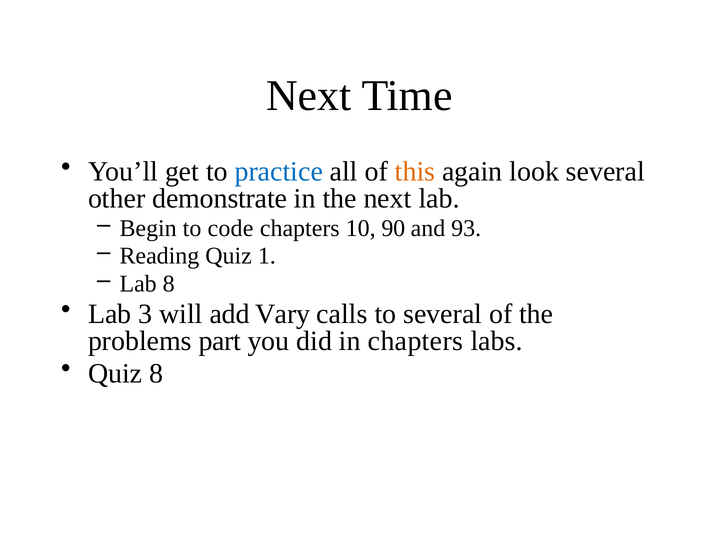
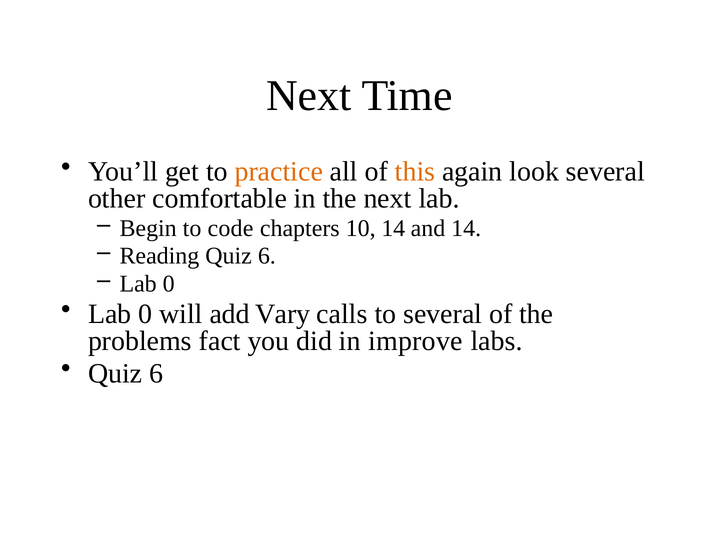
practice colour: blue -> orange (279, 172)
demonstrate: demonstrate -> comfortable (220, 198)
10 90: 90 -> 14 (393, 228)
and 93: 93 -> 14 (466, 228)
Reading Quiz 1: 1 -> 6 (267, 256)
8: 8 -> 0 (169, 284)
3: 3 -> 0 (145, 314)
part: part -> fact (220, 341)
in chapters: chapters -> improve (415, 341)
8: 8 -> 6 (156, 374)
